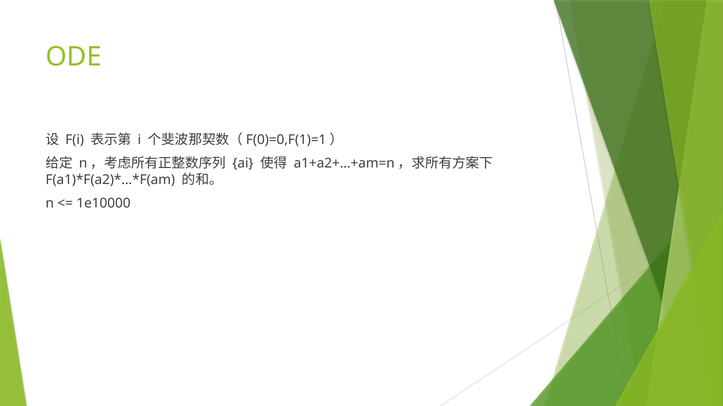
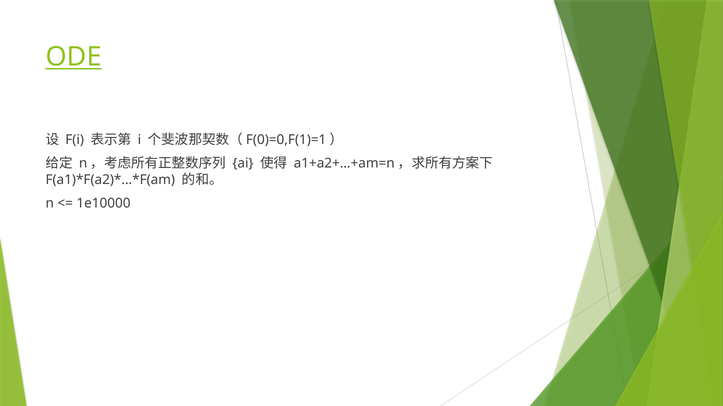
ODE underline: none -> present (74, 57)
